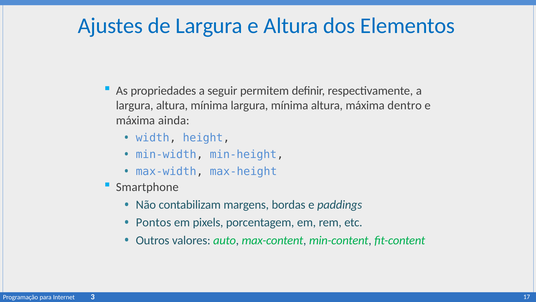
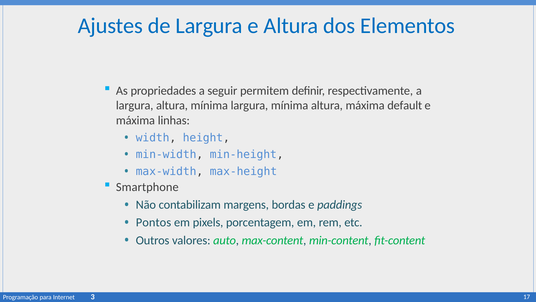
dentro: dentro -> default (405, 105)
ainda: ainda -> linhas (174, 120)
